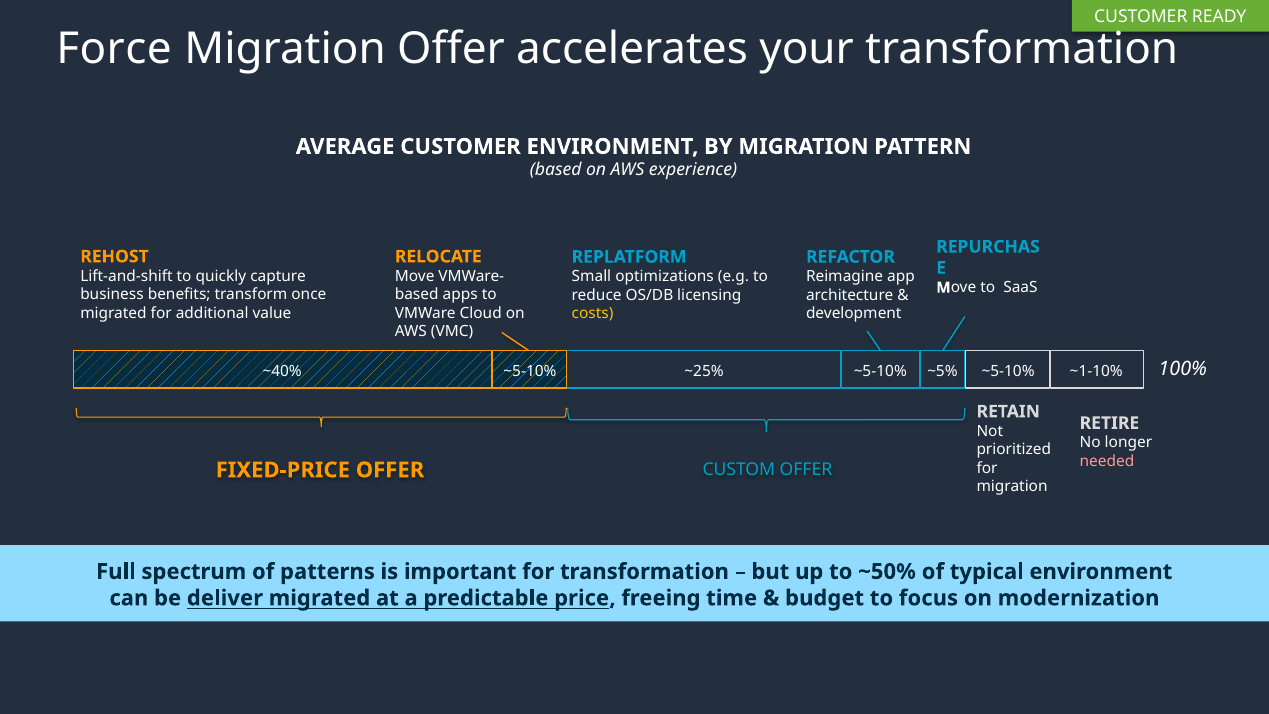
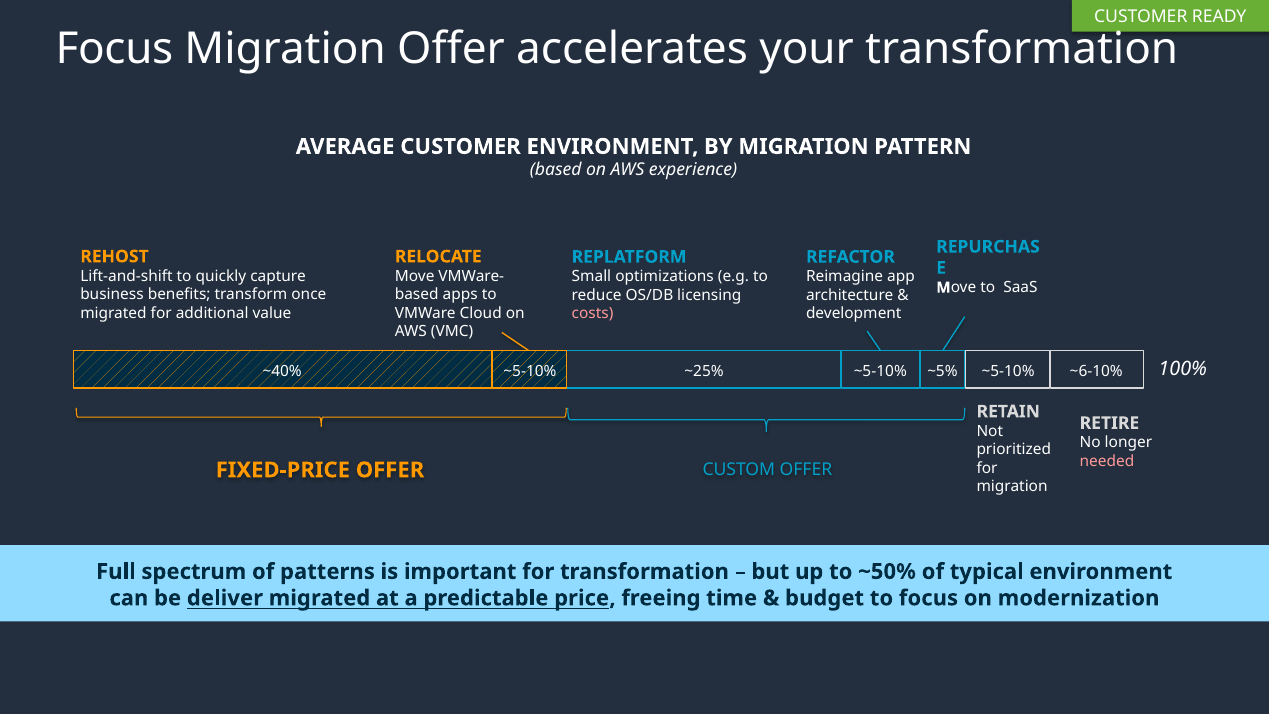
Force: Force -> Focus (114, 49)
costs colour: yellow -> pink (593, 314)
~1-10%: ~1-10% -> ~6-10% (1096, 371)
